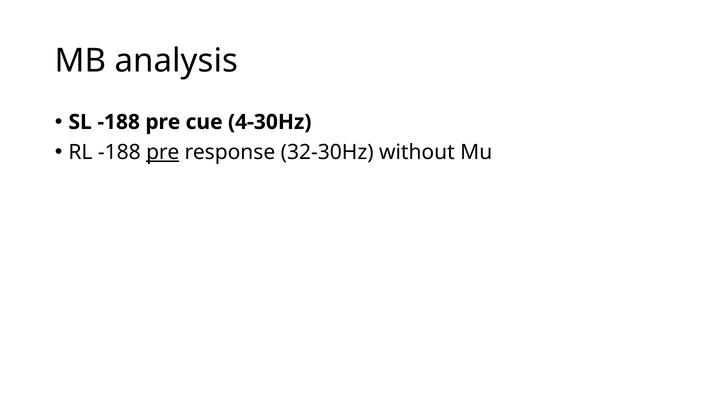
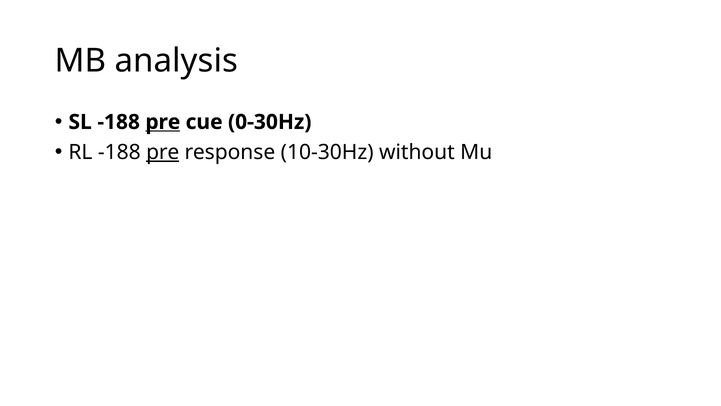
pre underline: none -> present (163, 122)
4-30Hz: 4-30Hz -> 0-30Hz (270, 122)
32-30Hz: 32-30Hz -> 10-30Hz (327, 152)
